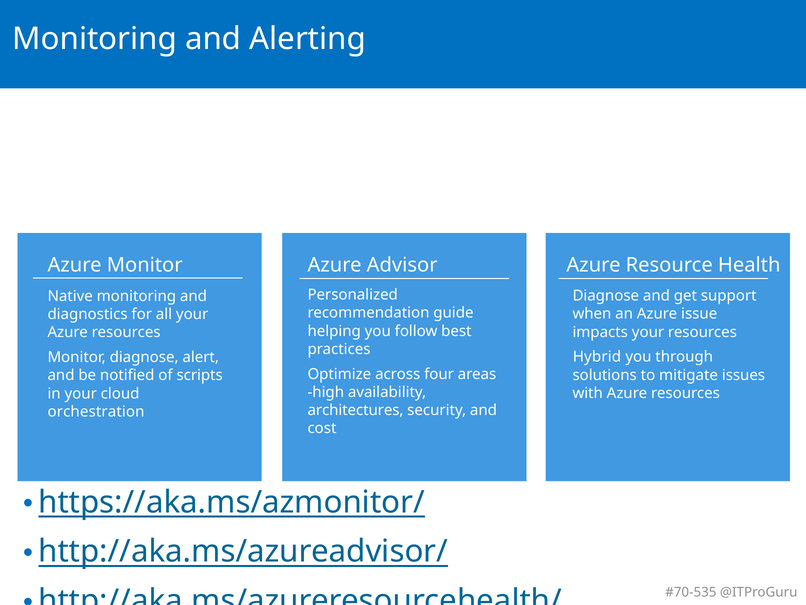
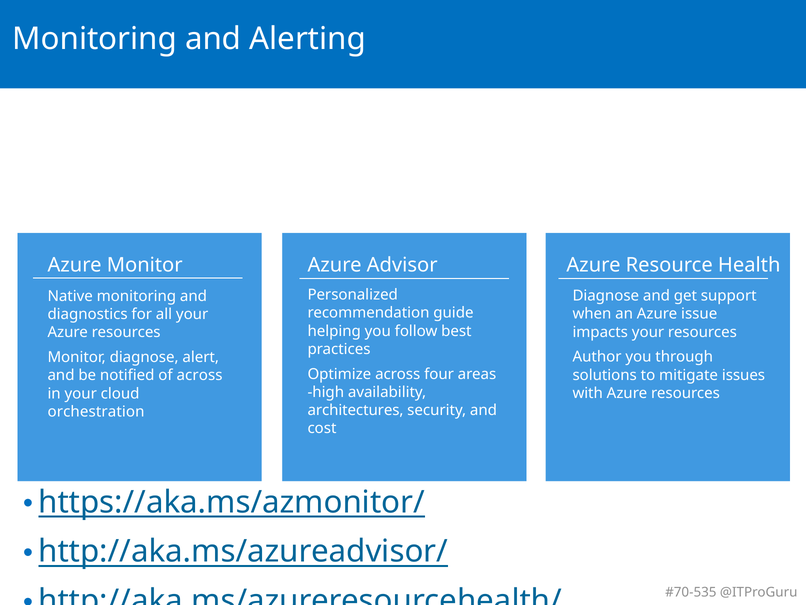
Hybrid: Hybrid -> Author (597, 357)
of scripts: scripts -> across (200, 375)
